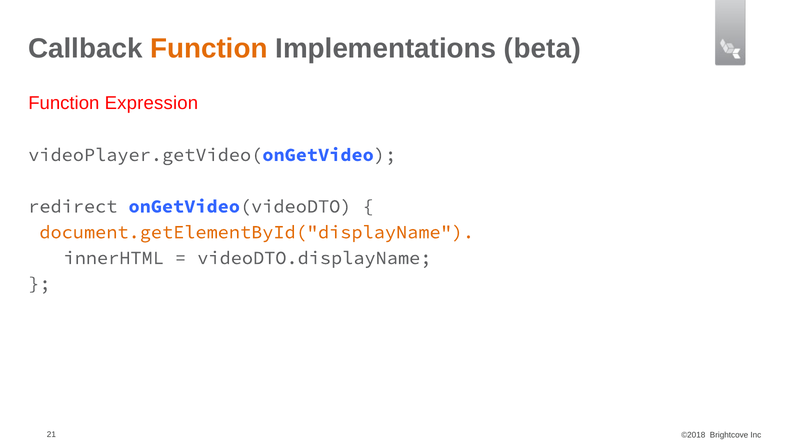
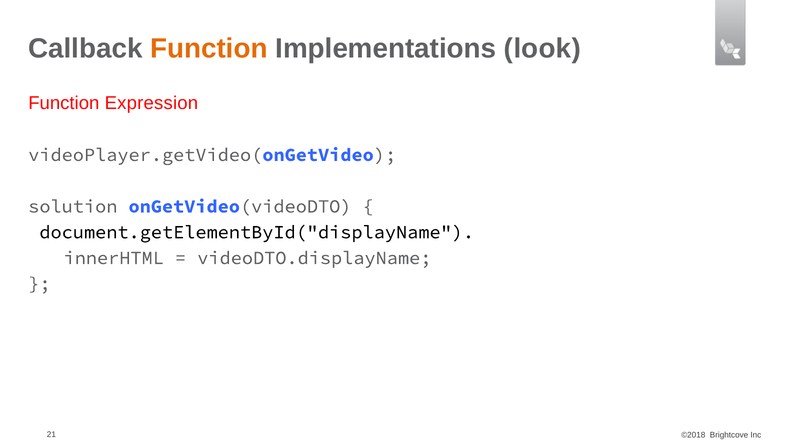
beta: beta -> look (542, 49)
redirect: redirect -> solution (73, 206)
document.getElementById("displayName colour: orange -> black (257, 232)
